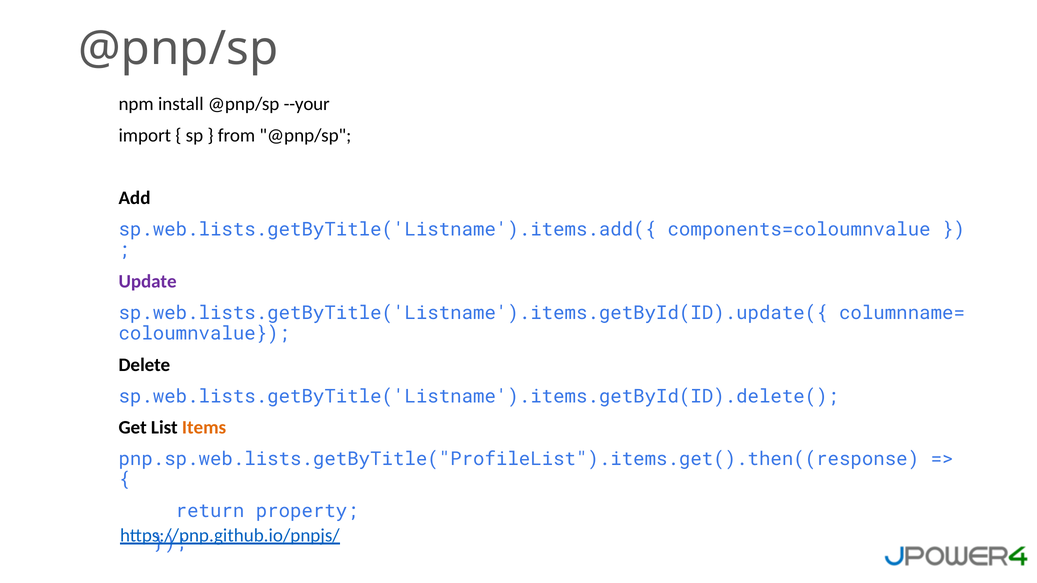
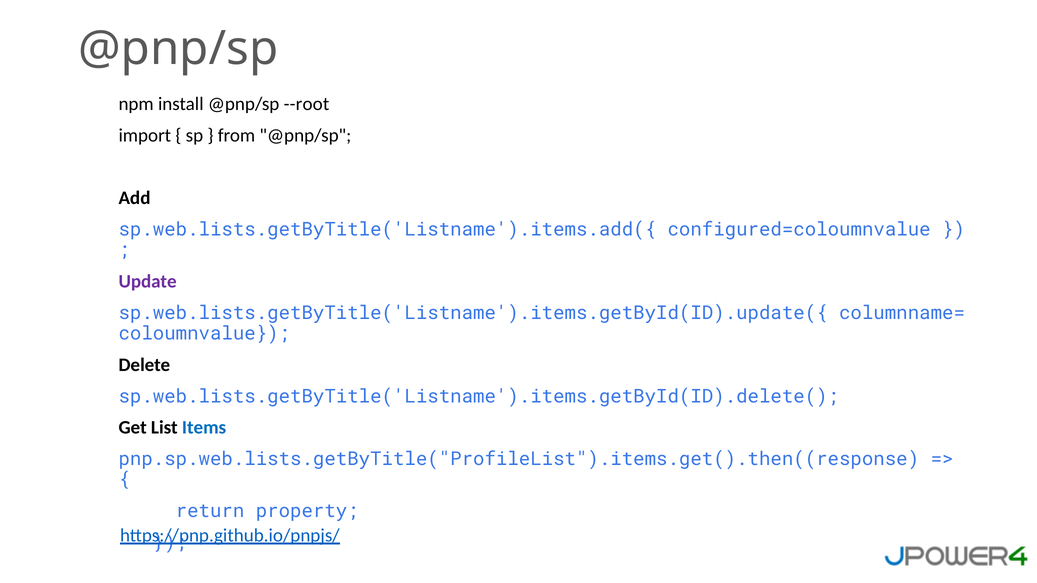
--your: --your -> --root (307, 104)
components=coloumnvalue: components=coloumnvalue -> configured=coloumnvalue (799, 230)
Items colour: orange -> blue (204, 428)
